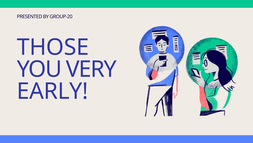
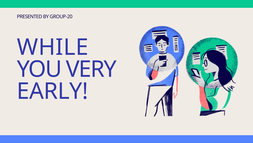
THOSE: THOSE -> WHILE (53, 47)
